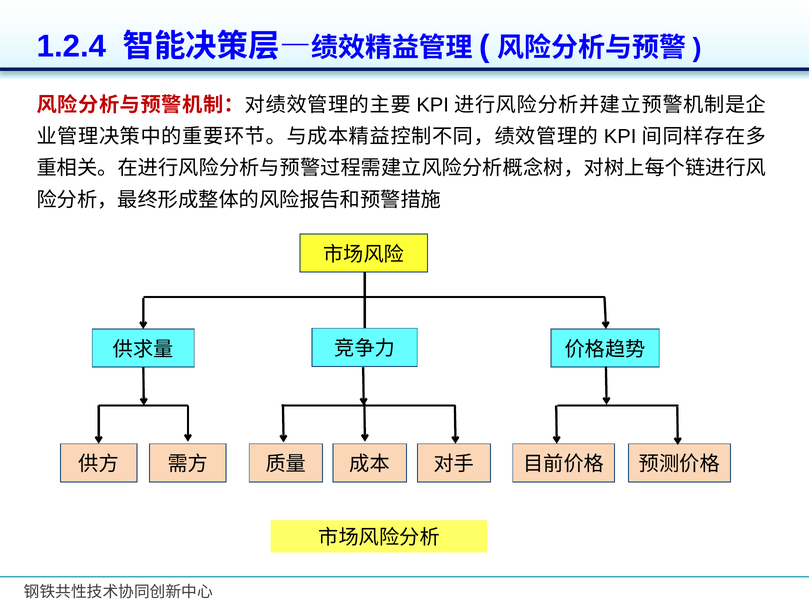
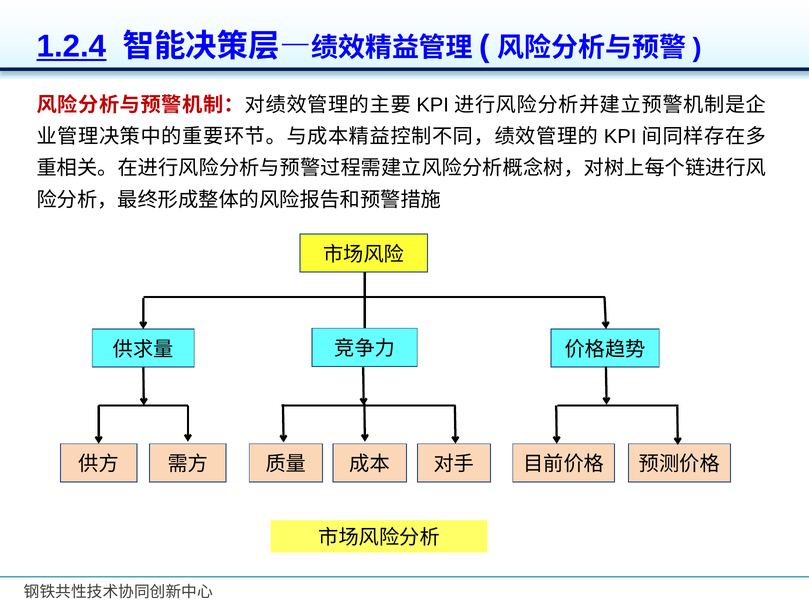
1.2.4 underline: none -> present (71, 46)
